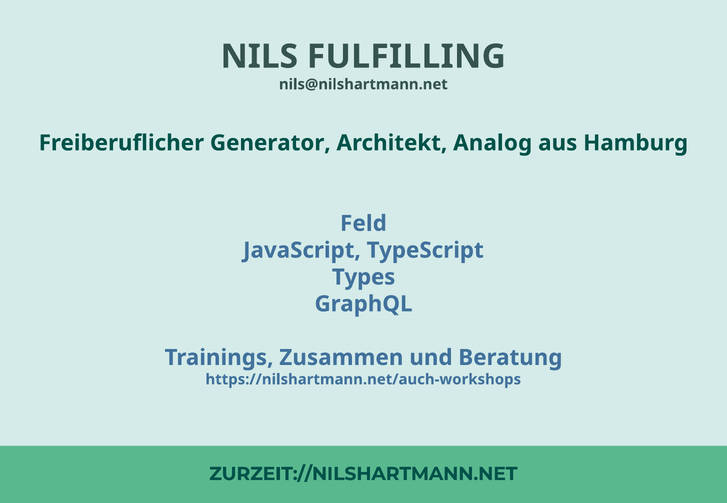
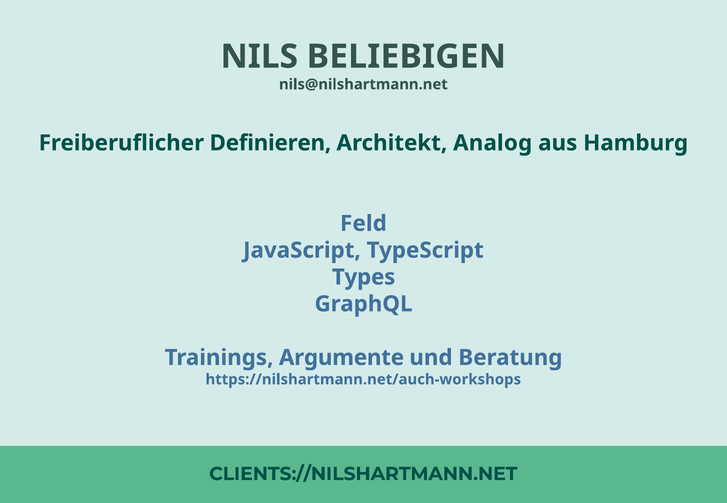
FULFILLING: FULFILLING -> BELIEBIGEN (406, 57)
Generator: Generator -> Definieren (270, 143)
Zusammen: Zusammen -> Argumente (342, 358)
ZURZEIT://NILSHARTMANN.NET: ZURZEIT://NILSHARTMANN.NET -> CLIENTS://NILSHARTMANN.NET (363, 474)
